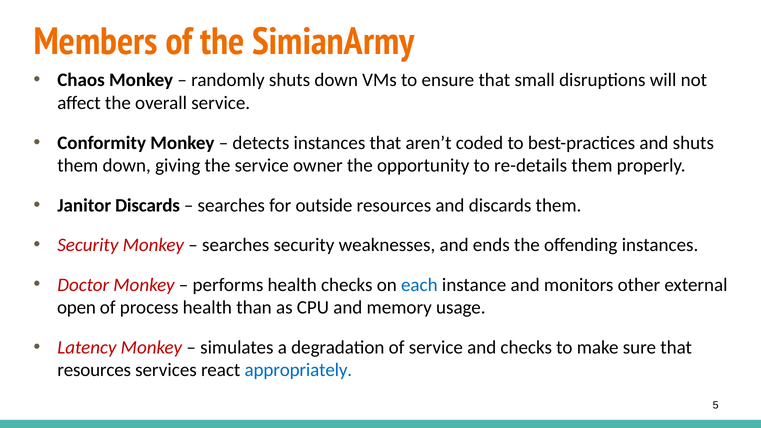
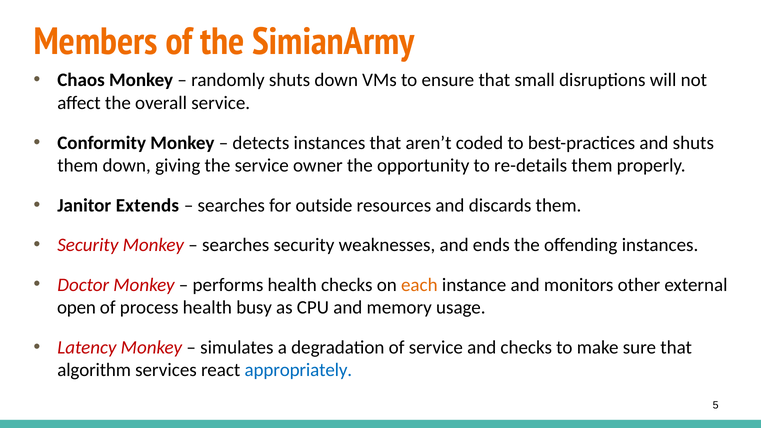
Janitor Discards: Discards -> Extends (147, 205)
each colour: blue -> orange (419, 285)
than: than -> busy (254, 308)
resources: resources -> algorithm (94, 370)
